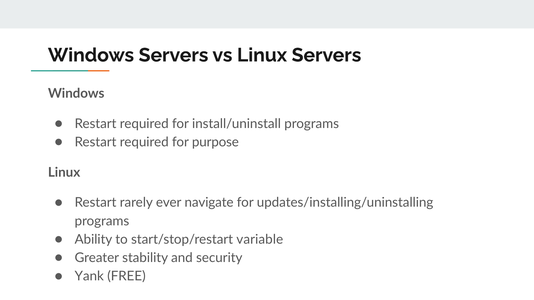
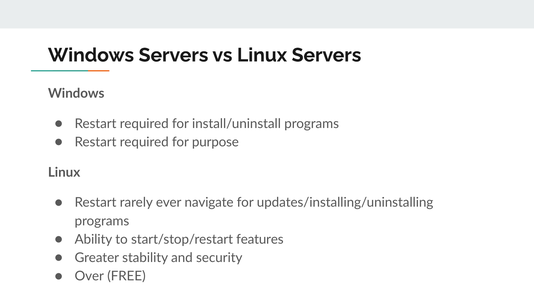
variable: variable -> features (260, 240)
Yank: Yank -> Over (89, 276)
